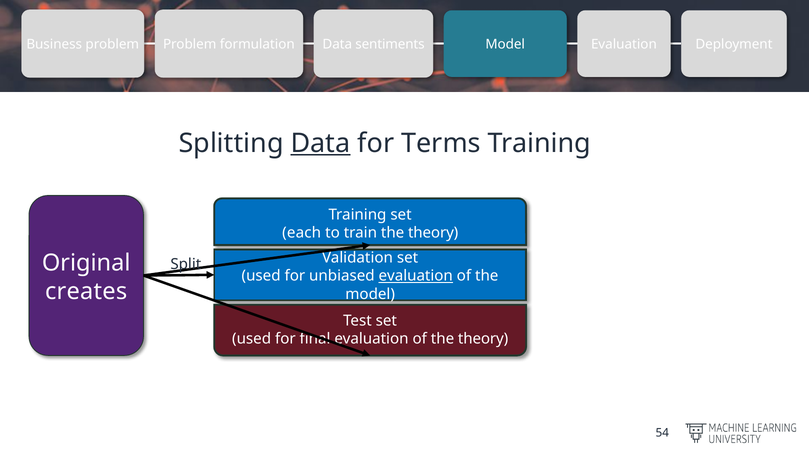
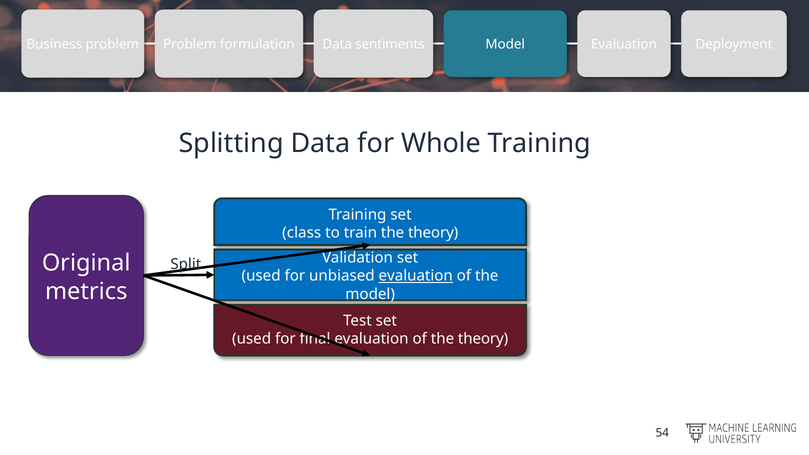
Data underline: present -> none (321, 143)
Terms: Terms -> Whole (441, 143)
each: each -> class (302, 233)
creates: creates -> metrics (86, 291)
